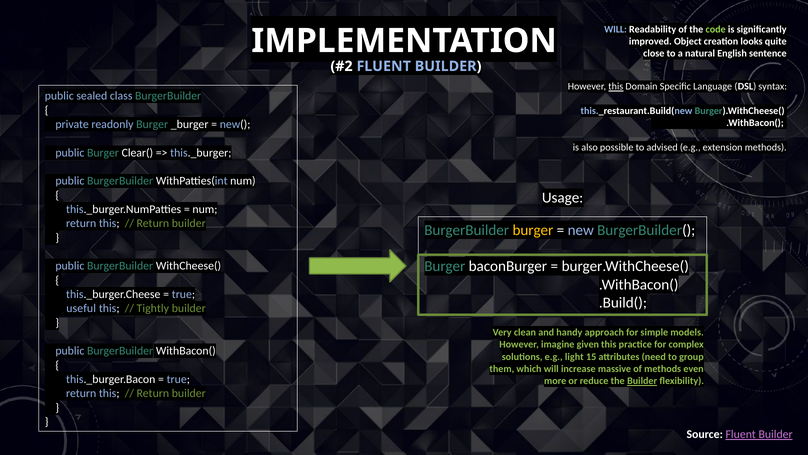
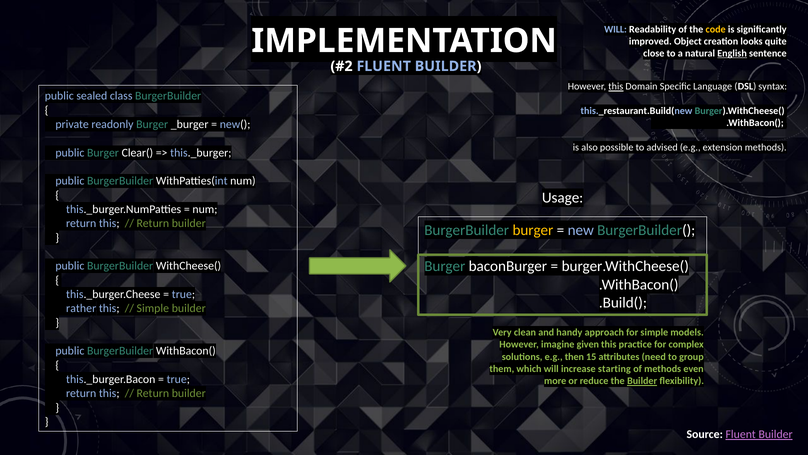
code colour: light green -> yellow (716, 29)
English underline: none -> present (732, 54)
useful: useful -> rather (81, 308)
Tightly: Tightly -> Simple (153, 308)
light: light -> then (574, 356)
massive: massive -> starting (614, 368)
